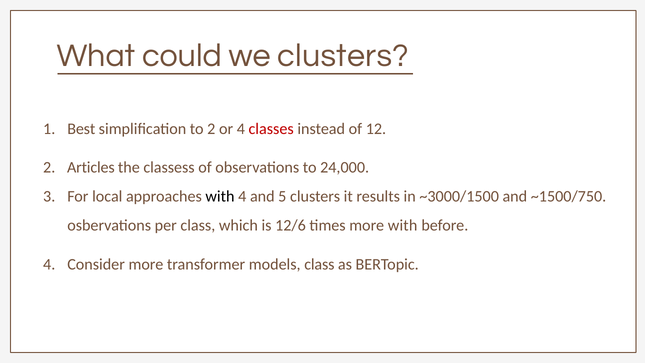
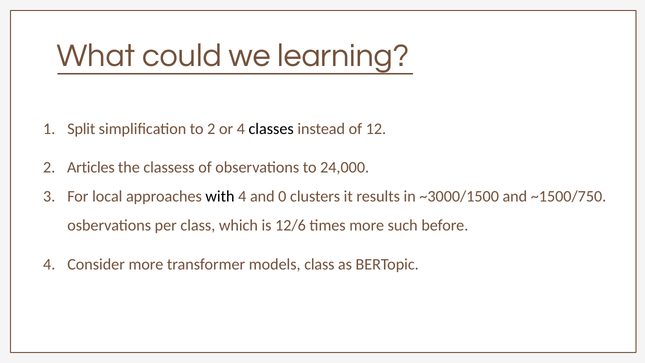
we clusters: clusters -> learning (343, 55)
Best: Best -> Split (81, 129)
classes colour: red -> black (271, 129)
5: 5 -> 0 (282, 196)
more with: with -> such (403, 225)
